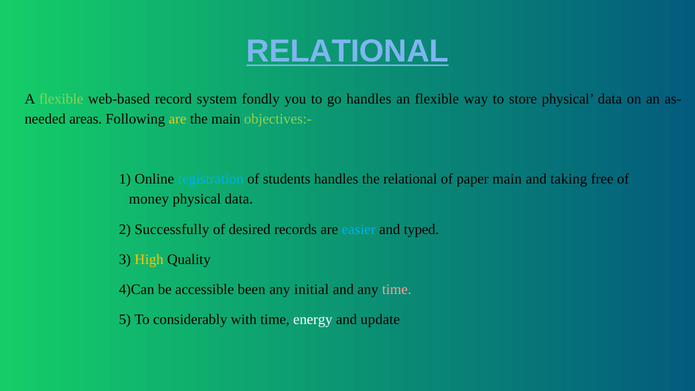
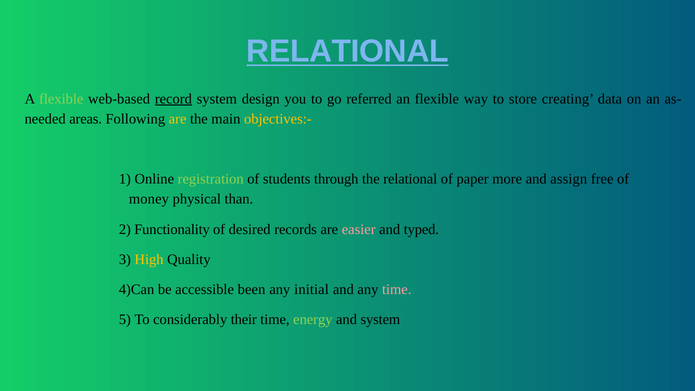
record underline: none -> present (173, 99)
fondly: fondly -> design (261, 99)
go handles: handles -> referred (369, 99)
store physical: physical -> creating (568, 99)
objectives:- colour: light green -> yellow (278, 119)
registration colour: light blue -> light green (211, 179)
students handles: handles -> through (336, 179)
paper main: main -> more (507, 179)
taking: taking -> assign (569, 179)
data: data -> than (239, 199)
Successfully: Successfully -> Functionality (172, 229)
easier colour: light blue -> pink (359, 229)
with: with -> their (244, 320)
energy colour: white -> light green (313, 320)
and update: update -> system (380, 320)
